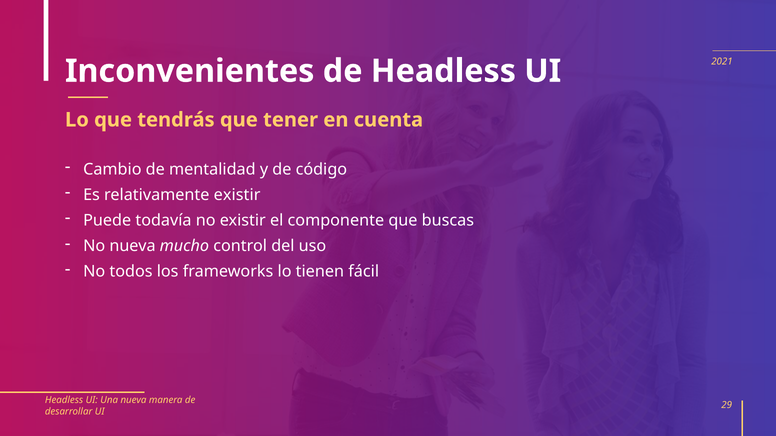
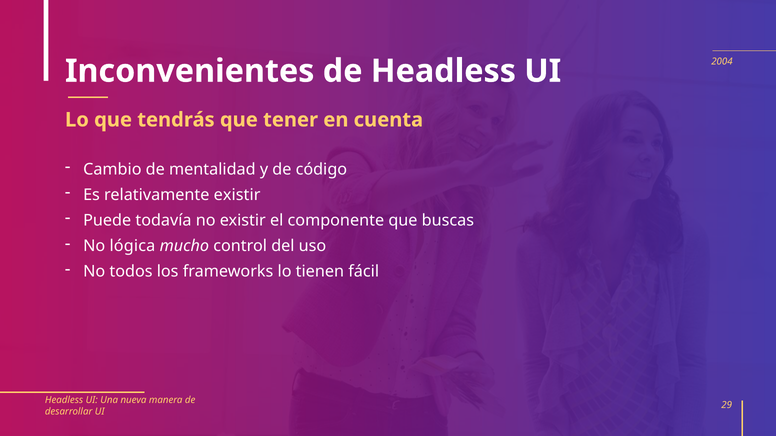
2021: 2021 -> 2004 (722, 61)
No nueva: nueva -> lógica (132, 246)
